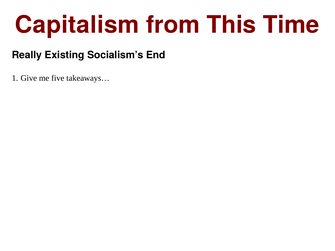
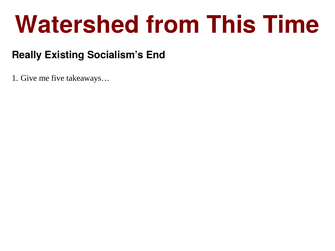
Capitalism: Capitalism -> Watershed (77, 25)
